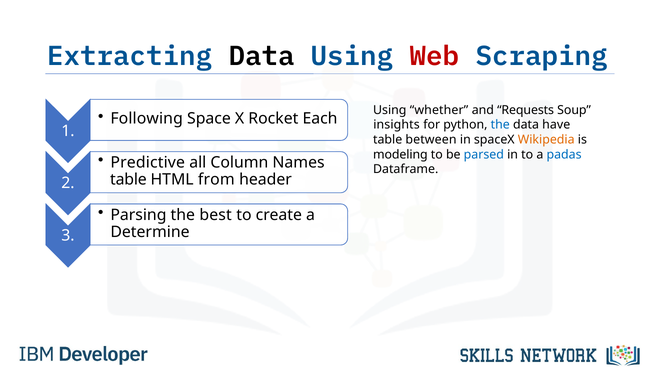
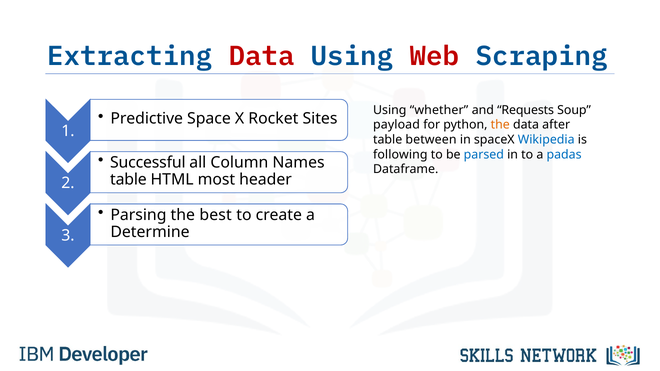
Data colour: black -> red (262, 56)
Following: Following -> Predictive (147, 119)
Each: Each -> Sites (320, 119)
insights: insights -> payload (397, 125)
the colour: blue -> orange (500, 125)
have: have -> after (556, 125)
Wikipedia colour: orange -> blue (546, 140)
modeling: modeling -> following (400, 155)
Predictive: Predictive -> Successful (148, 163)
from: from -> most (216, 180)
